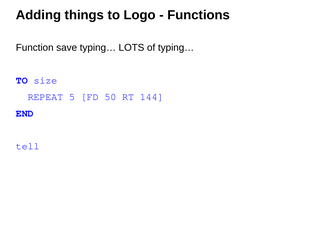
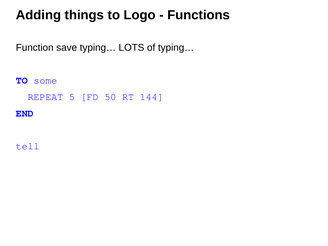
size: size -> some (45, 80)
